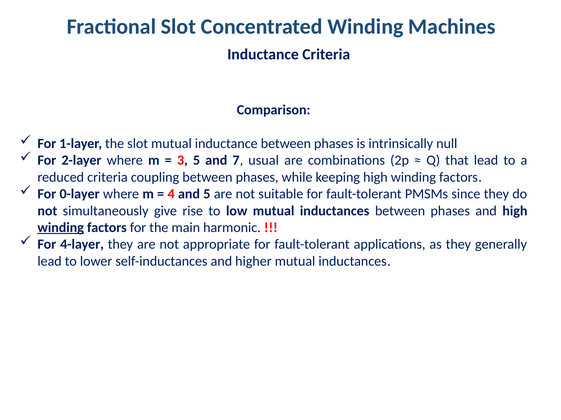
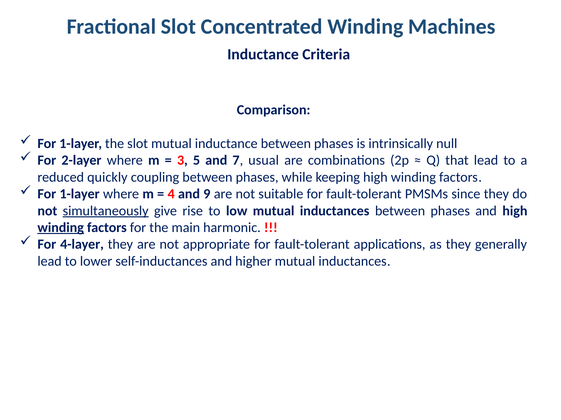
reduced criteria: criteria -> quickly (107, 177)
0-layer: 0-layer -> 1-layer (80, 194)
and 5: 5 -> 9 (207, 194)
simultaneously underline: none -> present (106, 211)
